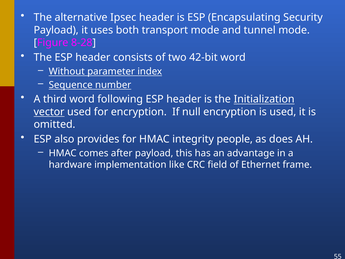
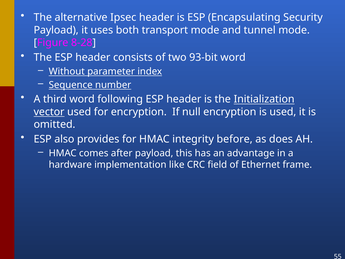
42-bit: 42-bit -> 93-bit (203, 57)
people: people -> before (235, 139)
